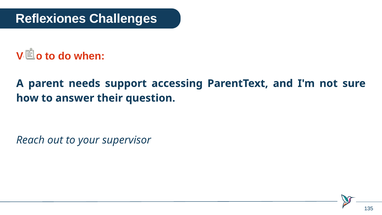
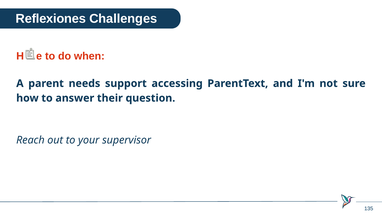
Verlo: Verlo -> Hace (29, 56)
